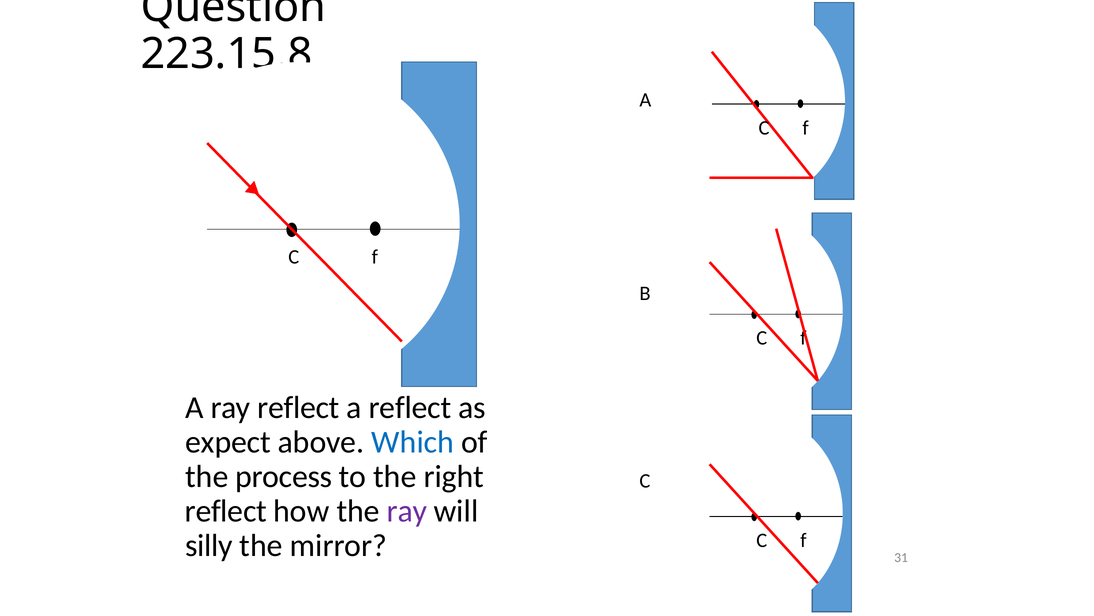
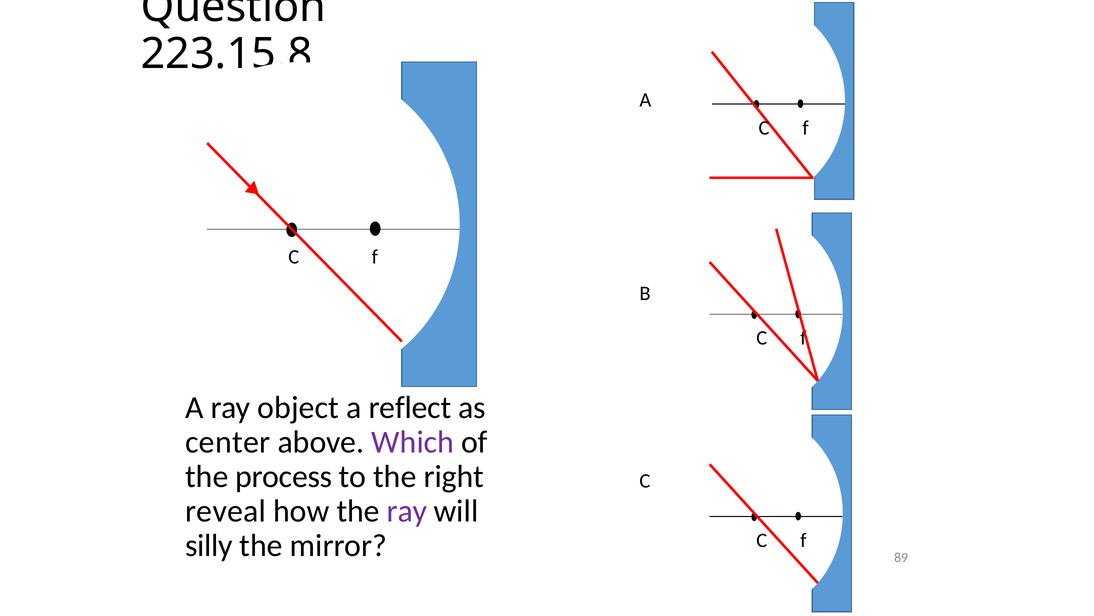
ray reflect: reflect -> object (298, 407)
expect: expect -> center (228, 442)
Which colour: blue -> purple (413, 442)
reflect: reflect -> reveal (226, 511)
31: 31 -> 89 (901, 557)
